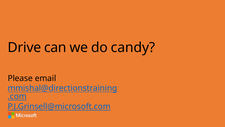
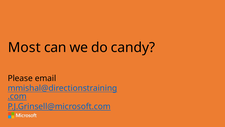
Drive: Drive -> Most (24, 47)
